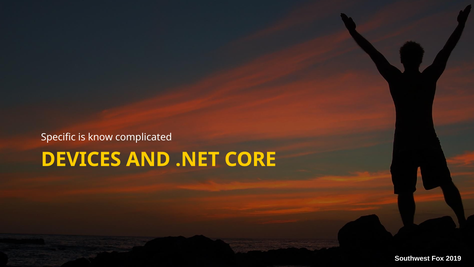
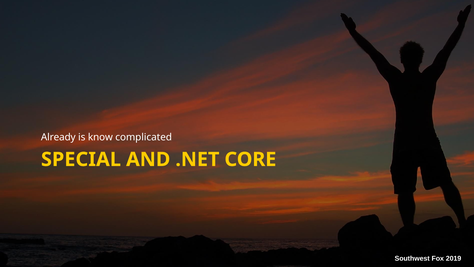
Specific: Specific -> Already (58, 137)
DEVICES: DEVICES -> SPECIAL (81, 159)
